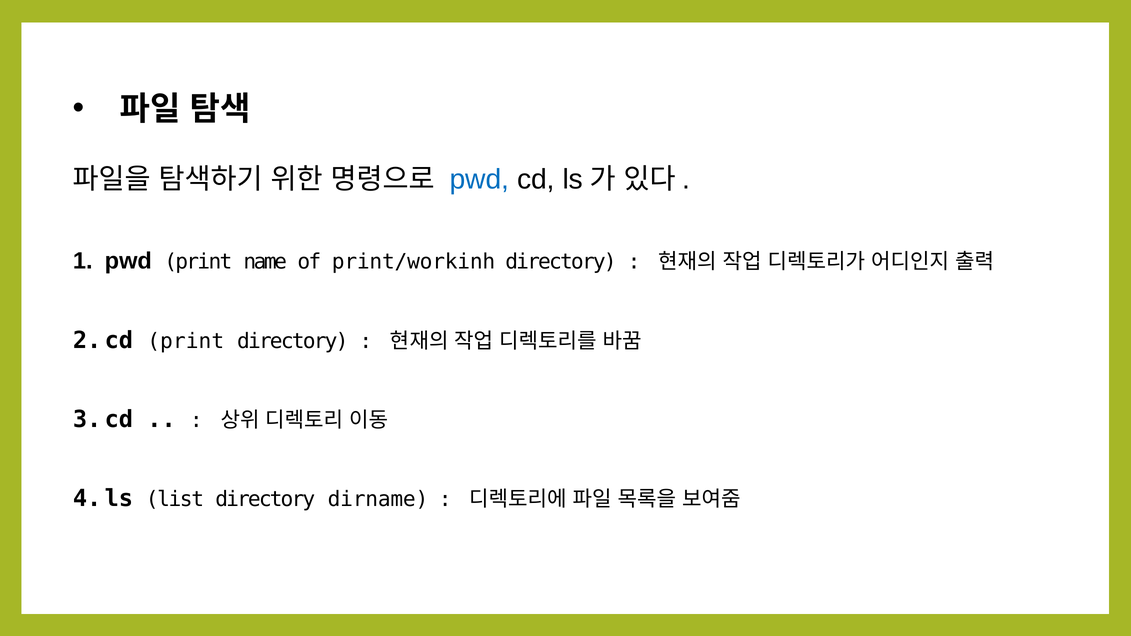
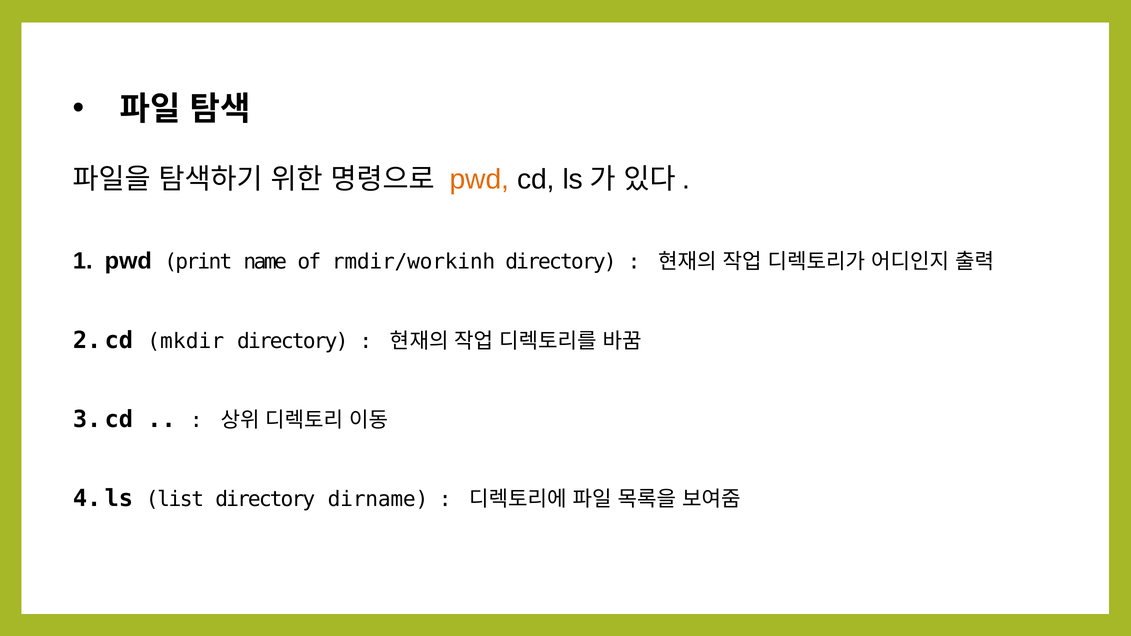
pwd colour: blue -> orange (479, 180)
print/workinh: print/workinh -> rmdir/workinh (414, 262)
print: print -> mkdir (186, 341)
